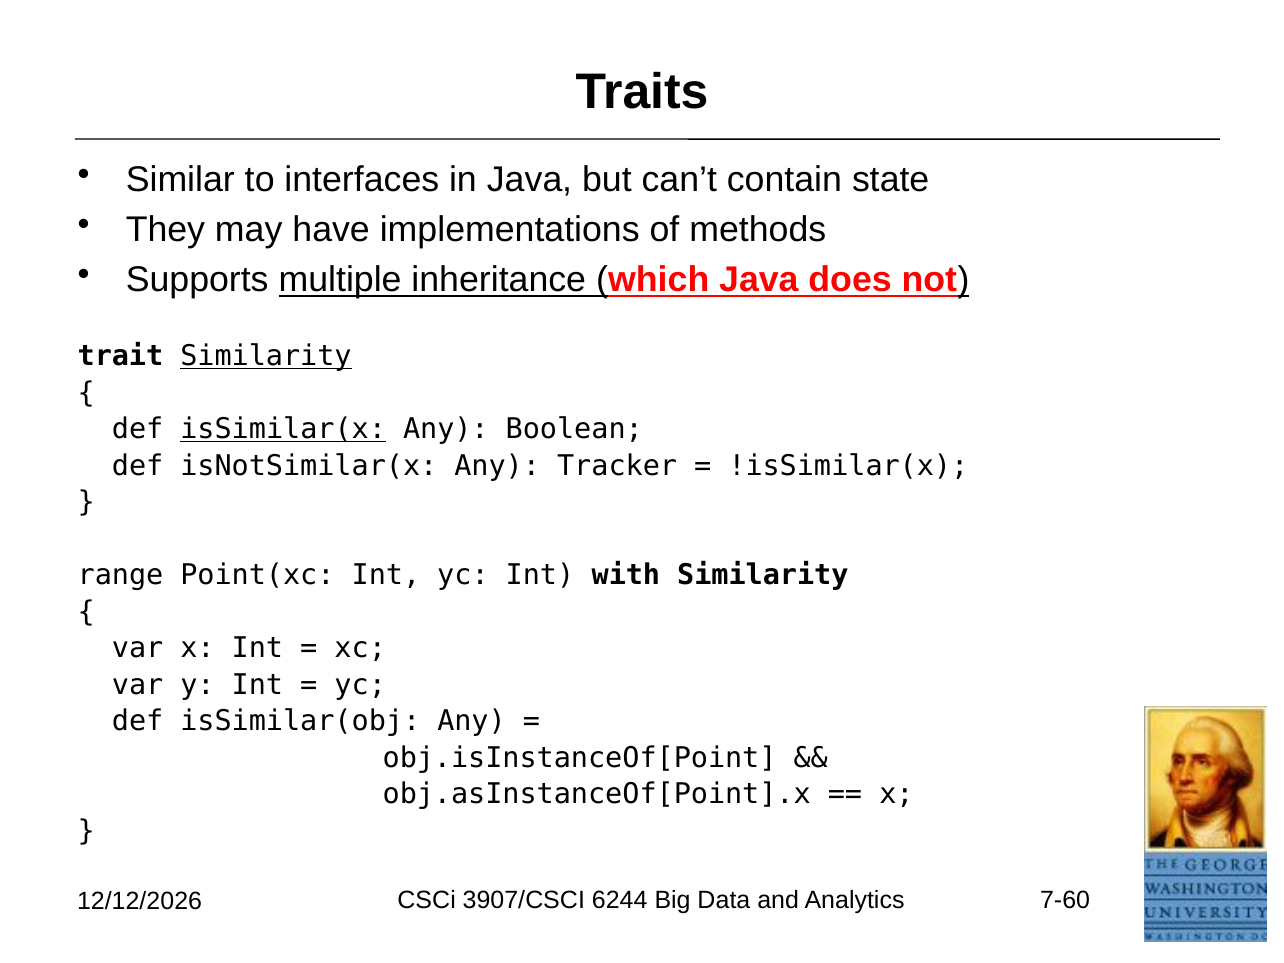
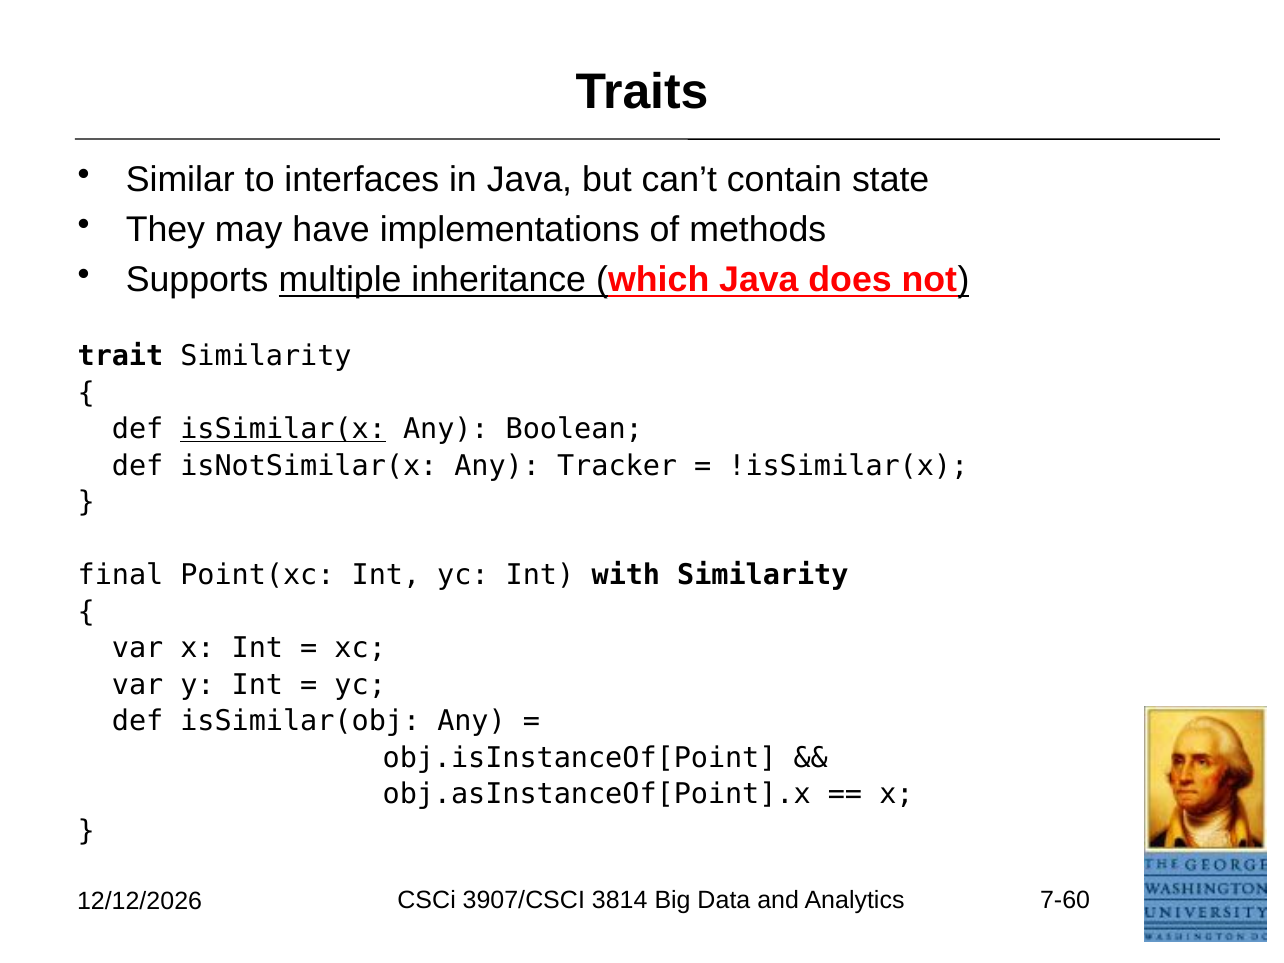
Similarity underline: present -> none (266, 356)
range: range -> final (120, 575)
6244: 6244 -> 3814 (620, 900)
